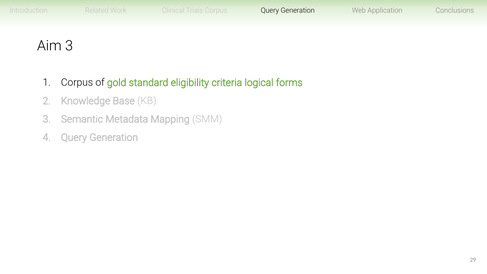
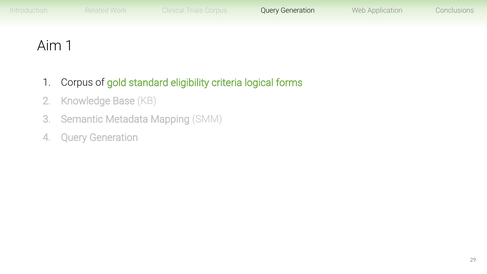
Aim 3: 3 -> 1 (69, 46)
